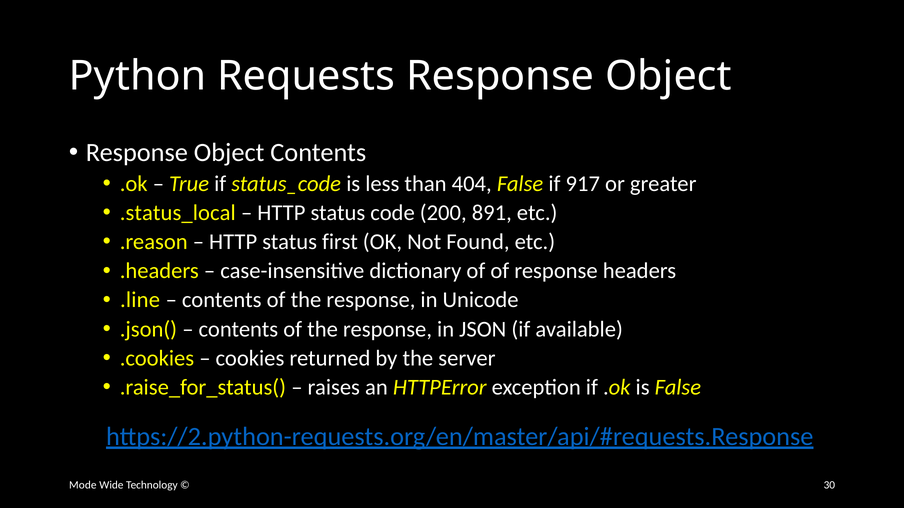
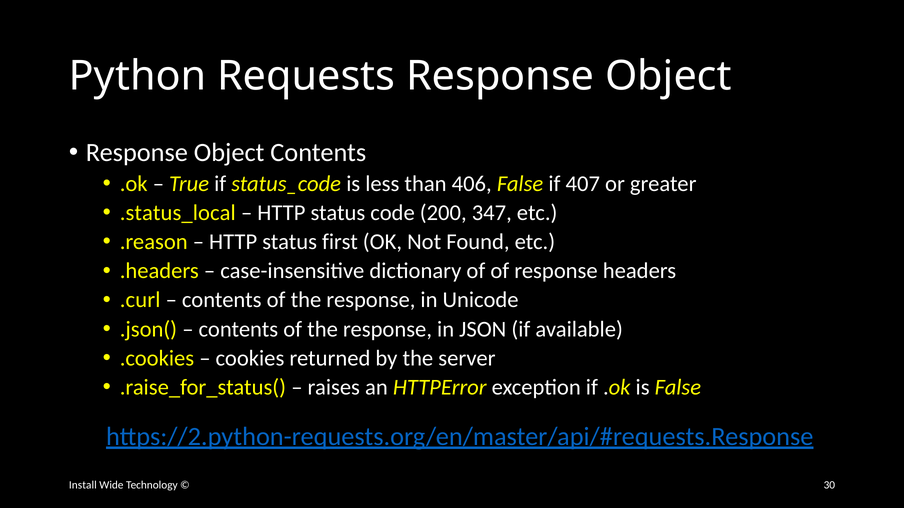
404: 404 -> 406 (472, 184)
917: 917 -> 407 (583, 184)
891: 891 -> 347 (492, 213)
.line: .line -> .curl (140, 300)
Mode: Mode -> Install (83, 486)
